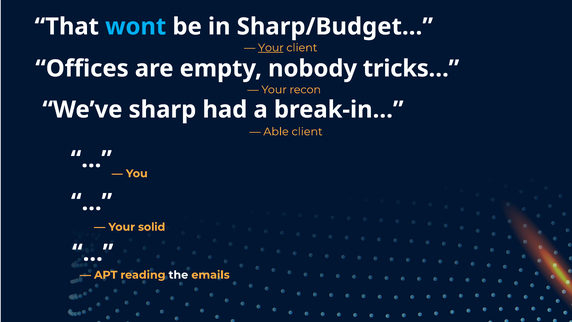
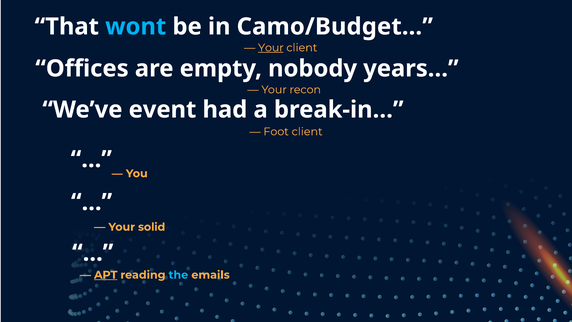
Sharp/Budget…: Sharp/Budget… -> Camo/Budget… (335, 27)
tricks…: tricks… -> years… (411, 69)
sharp: sharp -> event (162, 110)
Able: Able -> Foot (276, 132)
APT underline: none -> present (106, 275)
the colour: white -> light blue (178, 275)
